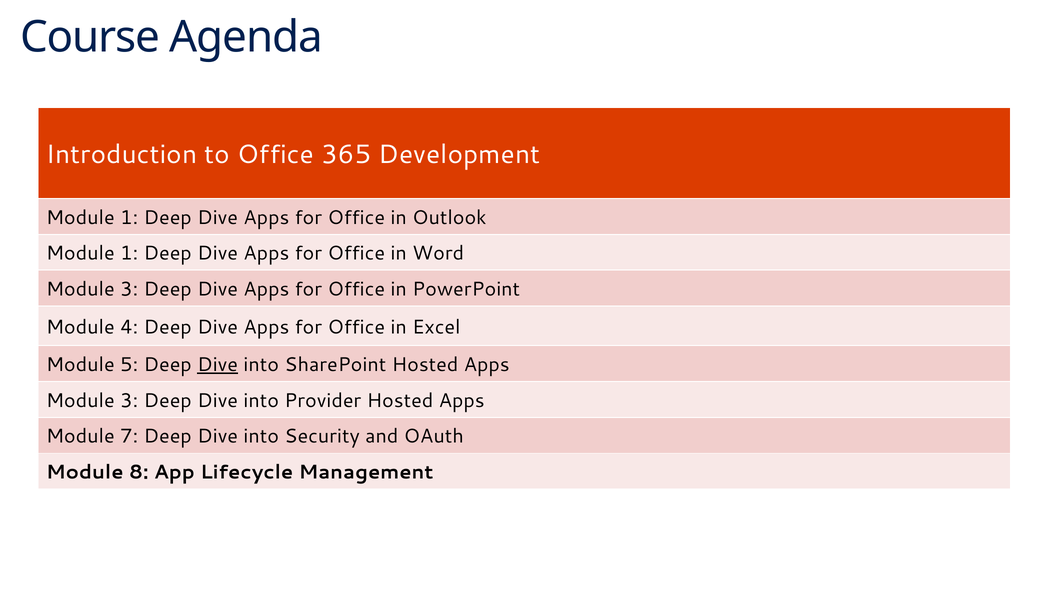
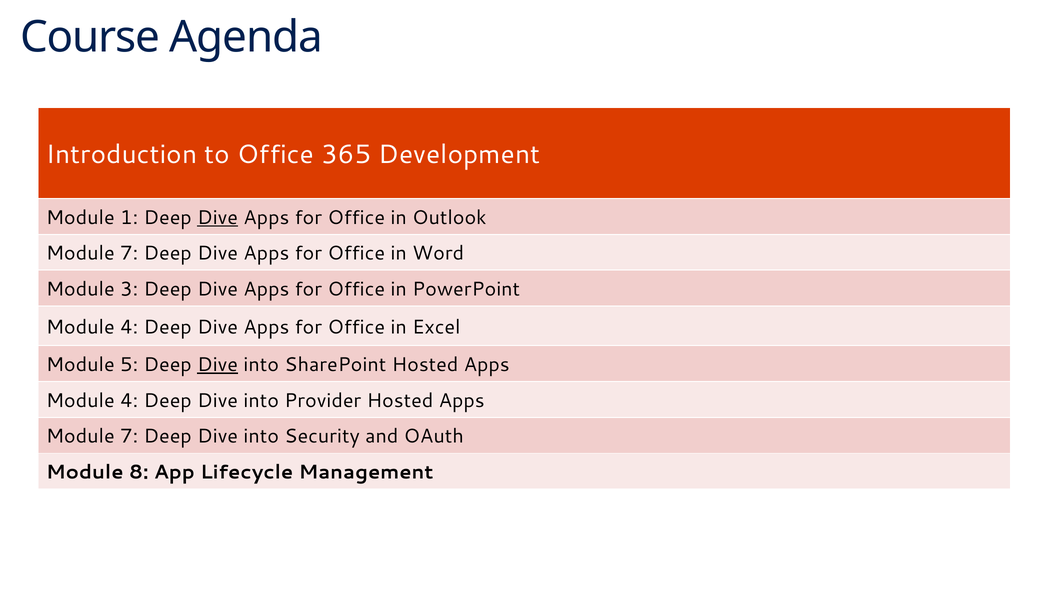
Dive underline: none -> present (218, 218)
1: 1 -> 7 (129, 253)
3: 3 -> 4 (129, 401)
